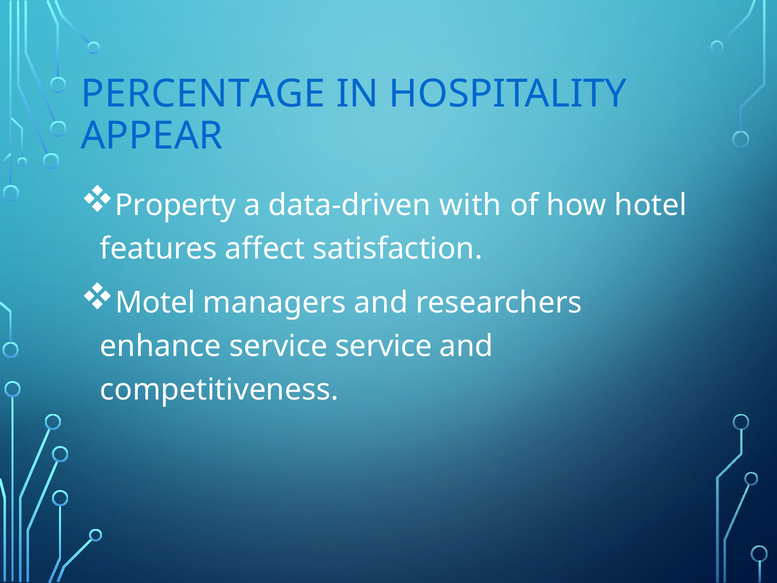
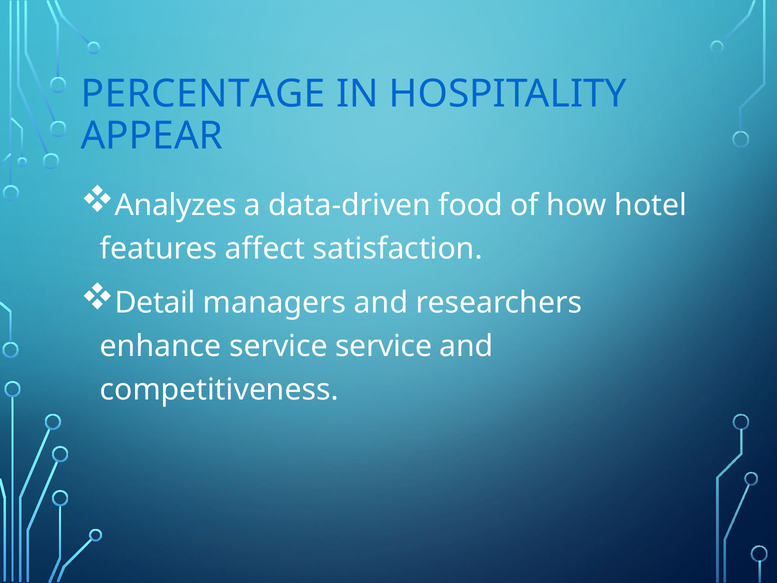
Property: Property -> Analyzes (176, 205)
with: with -> food (471, 205)
Motel: Motel -> Detail (155, 303)
